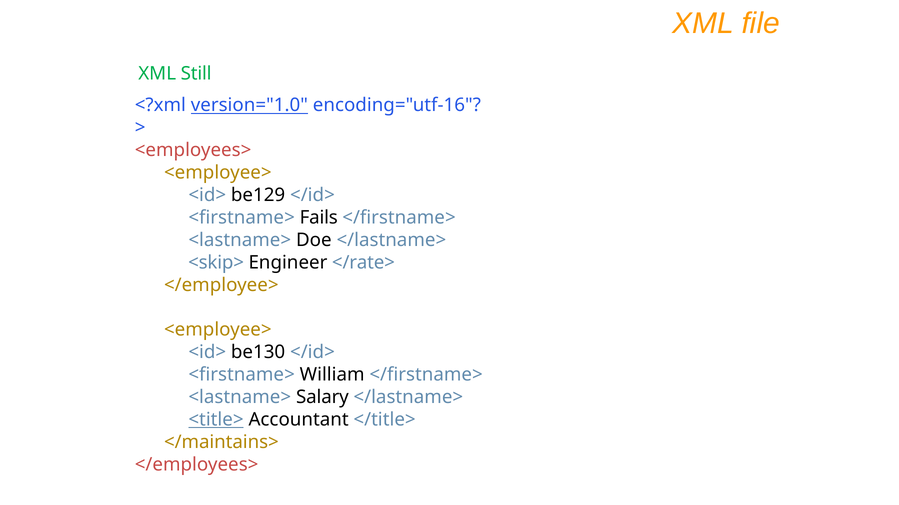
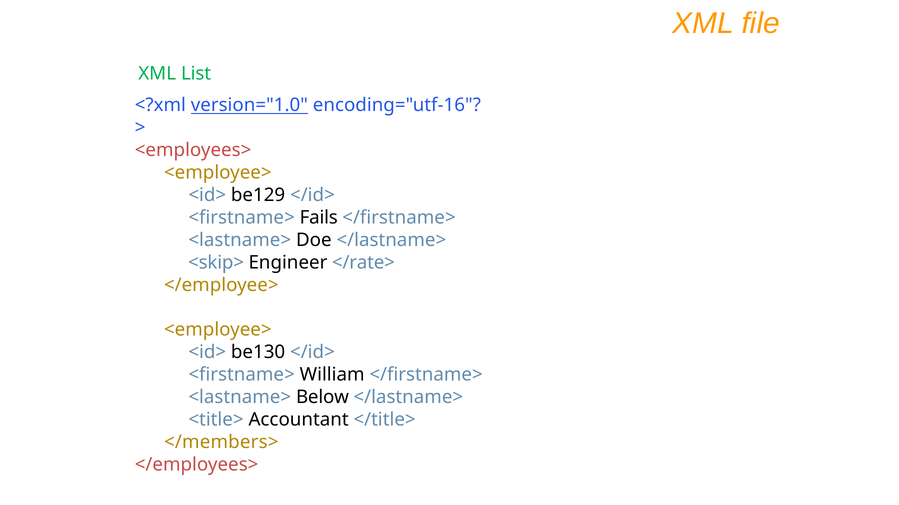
Still: Still -> List (196, 74)
Salary: Salary -> Below (322, 398)
<title> underline: present -> none (216, 420)
</maintains>: </maintains> -> </members> (221, 443)
